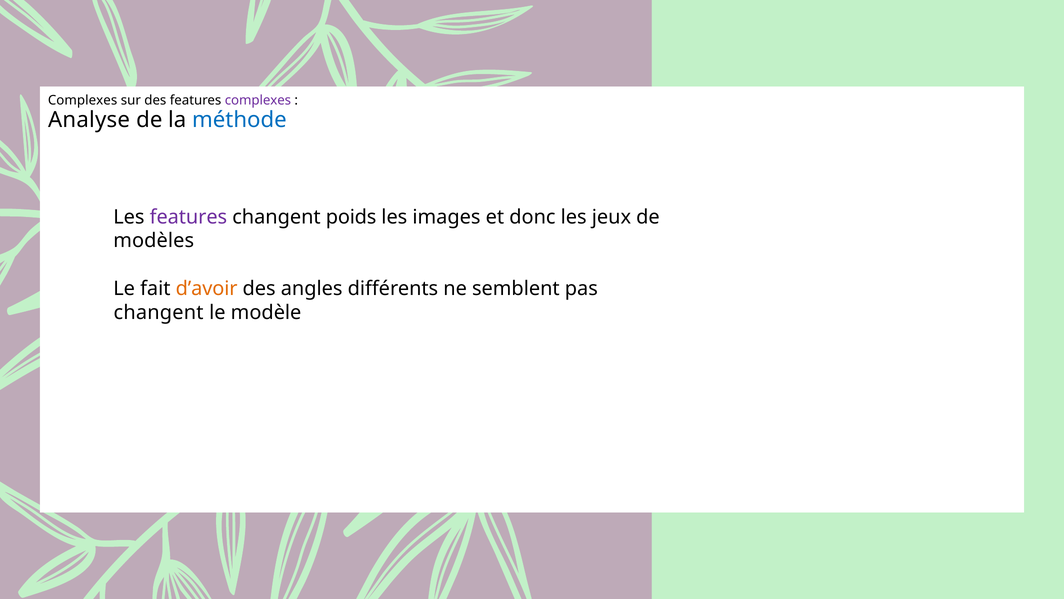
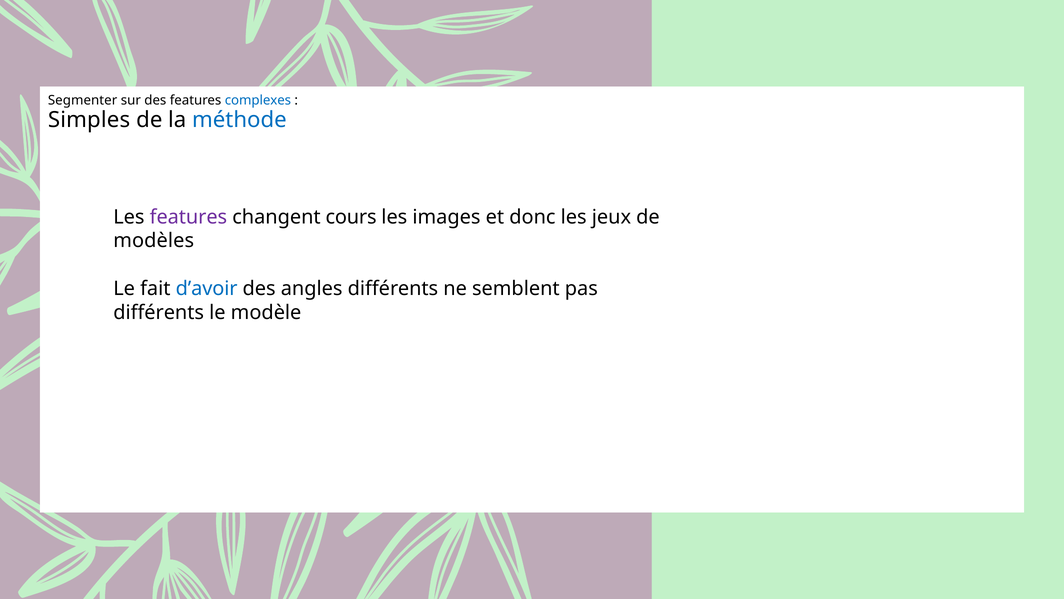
Complexes: Complexes -> Segmenter (83, 100)
complexes colour: purple -> blue (258, 100)
Analyse: Analyse -> Simples (89, 120)
poids: poids -> cours (351, 217)
d’avoir colour: orange -> blue (207, 289)
changent: changent -> différents (159, 313)
